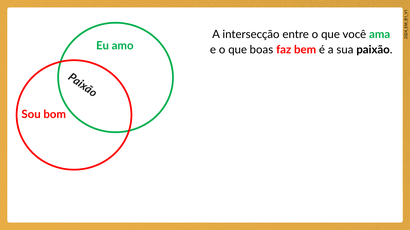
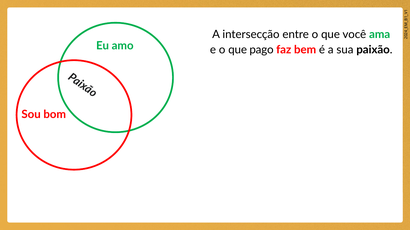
boas: boas -> pago (262, 50)
